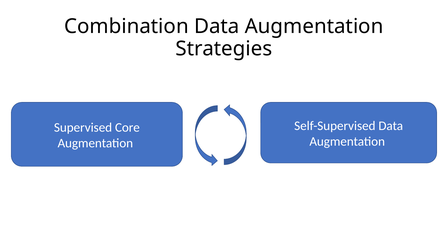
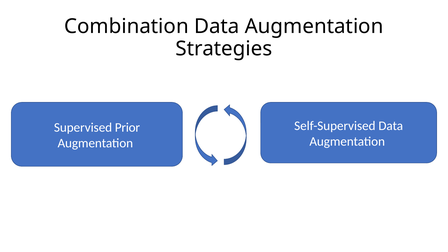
Core: Core -> Prior (127, 127)
